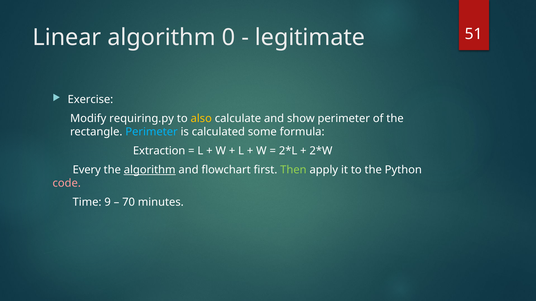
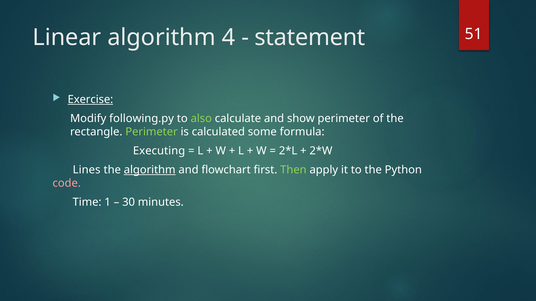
0: 0 -> 4 (229, 38)
legitimate: legitimate -> statement (310, 38)
Exercise underline: none -> present (90, 100)
requiring.py: requiring.py -> following.py (142, 119)
also colour: yellow -> light green (201, 119)
Perimeter colour: light blue -> light green (152, 132)
Extraction: Extraction -> Executing (159, 151)
Every: Every -> Lines (87, 170)
9: 9 -> 1 (108, 203)
70: 70 -> 30 (129, 203)
